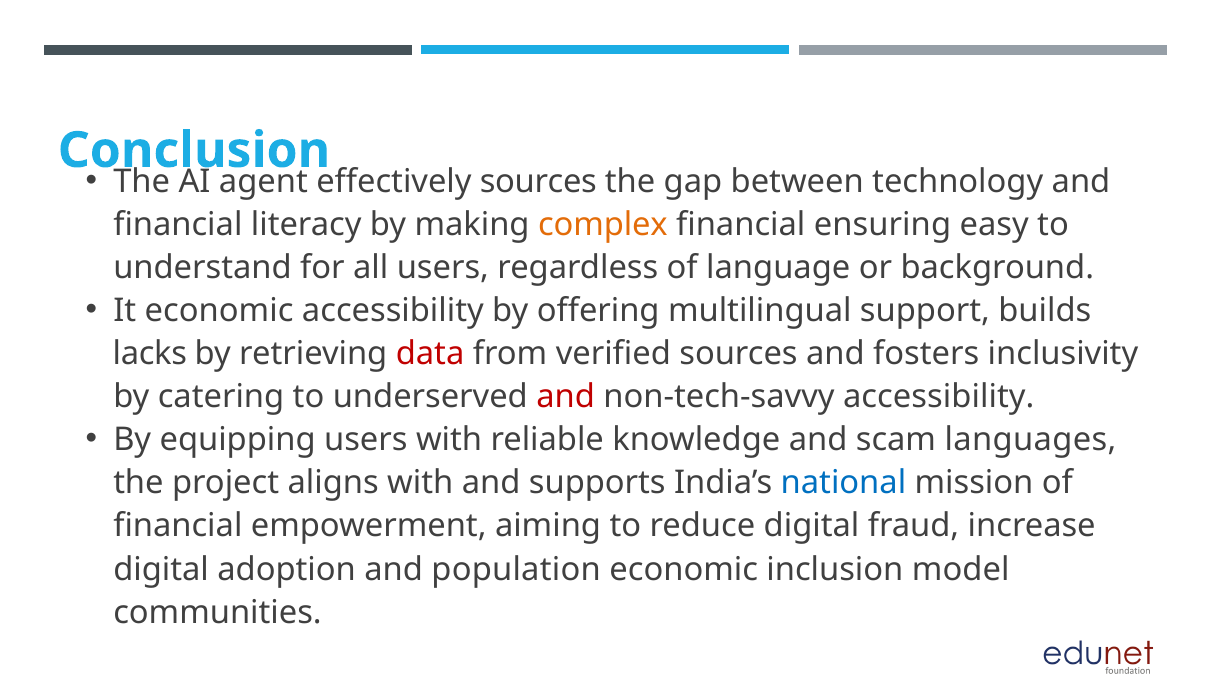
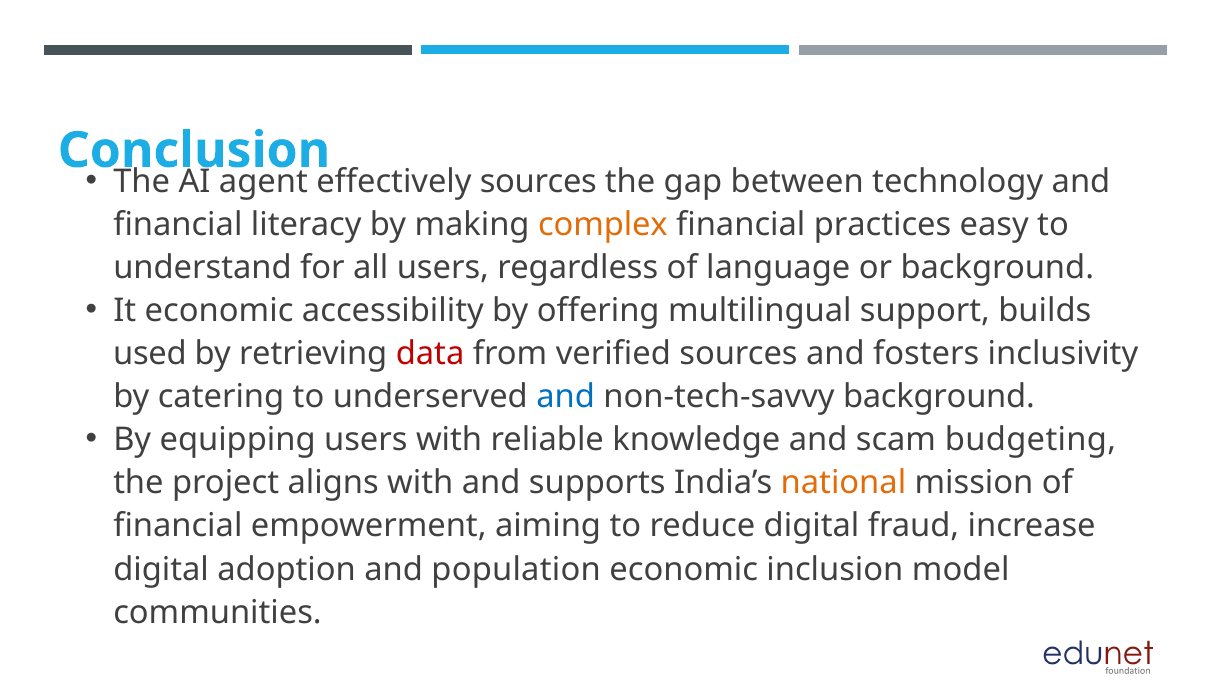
ensuring: ensuring -> practices (883, 224)
lacks: lacks -> used (150, 354)
and colour: red -> blue (566, 397)
non-tech-savvy accessibility: accessibility -> background (939, 397)
languages: languages -> budgeting (1031, 440)
national colour: blue -> orange (843, 483)
